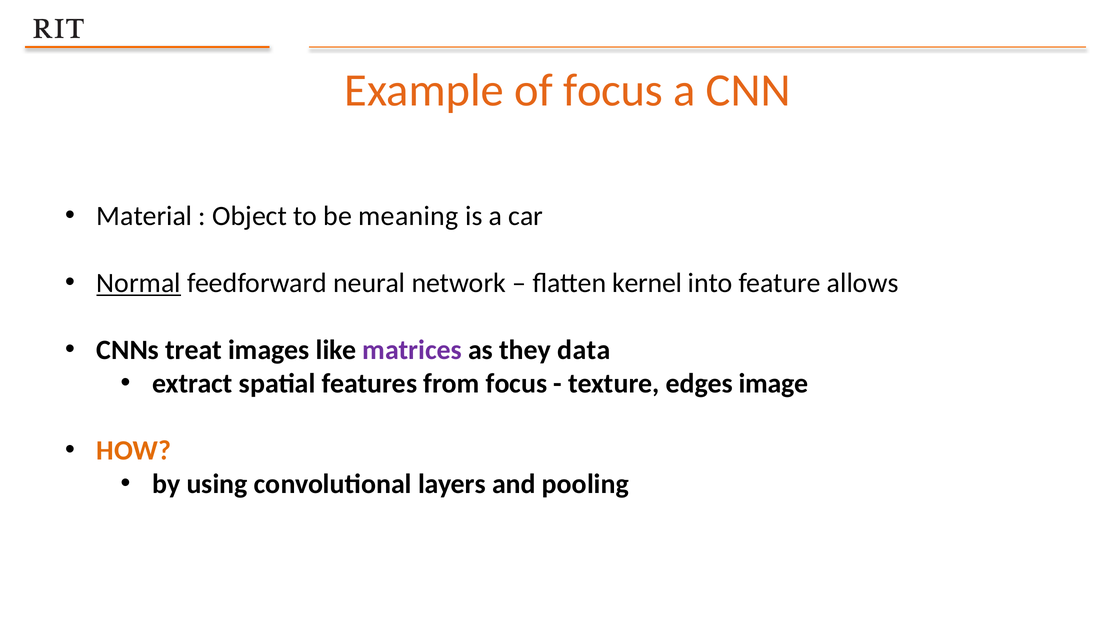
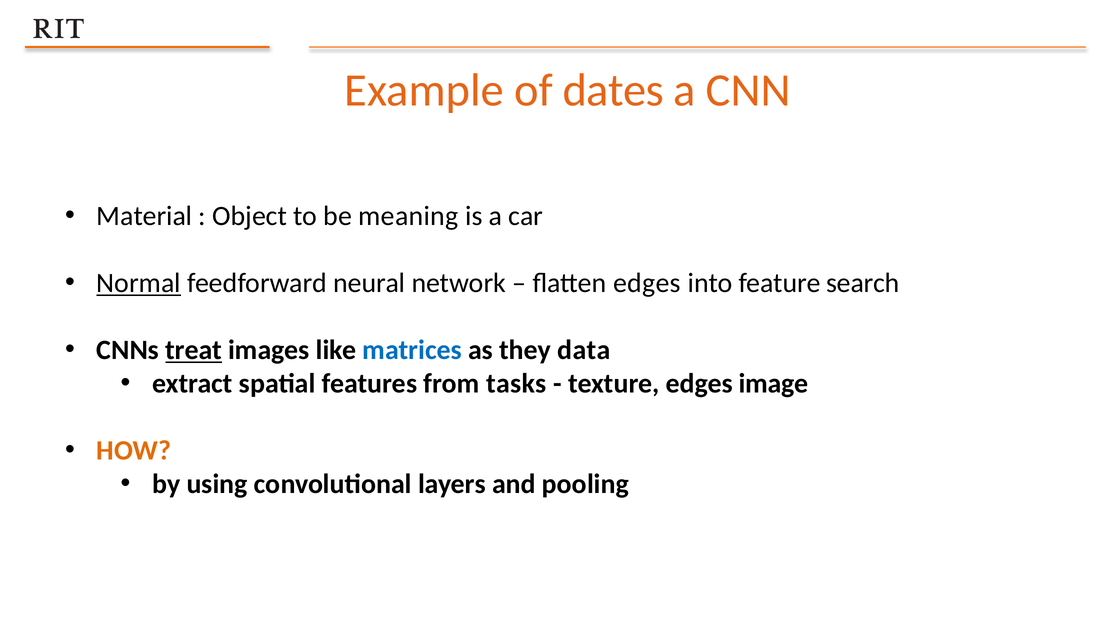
of focus: focus -> dates (613, 90)
flatten kernel: kernel -> edges (647, 283)
allows: allows -> search (863, 283)
treat underline: none -> present (194, 350)
matrices colour: purple -> blue (412, 350)
from focus: focus -> tasks (516, 384)
